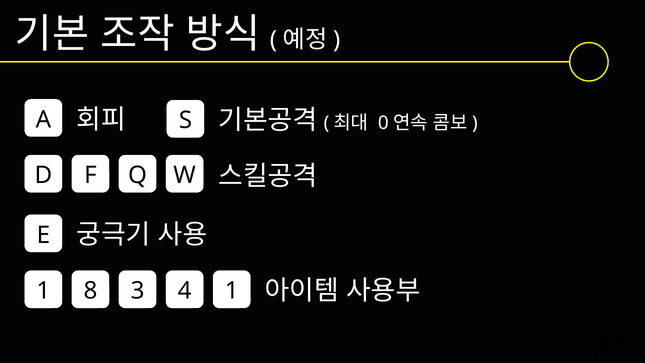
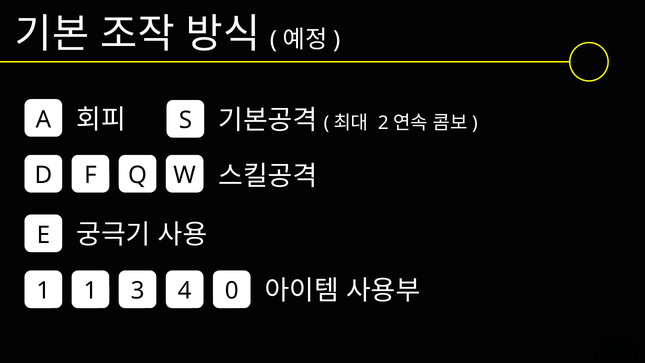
0: 0 -> 2 (383, 123)
1 8: 8 -> 1 (90, 291)
4 1: 1 -> 0 (232, 291)
